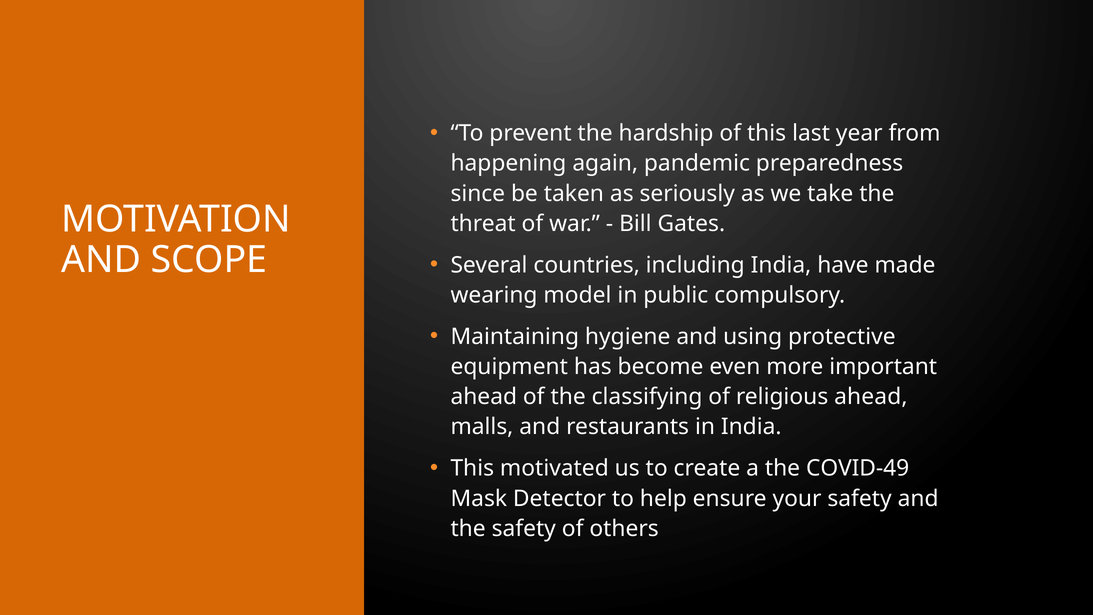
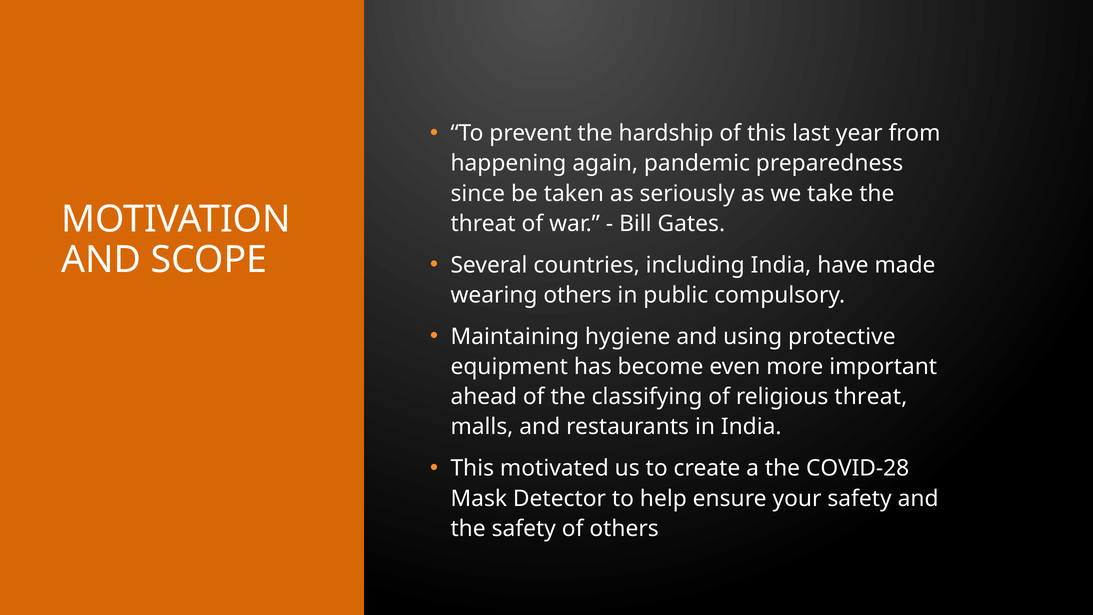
wearing model: model -> others (578, 295)
religious ahead: ahead -> threat (871, 397)
COVID-49: COVID-49 -> COVID-28 (858, 468)
